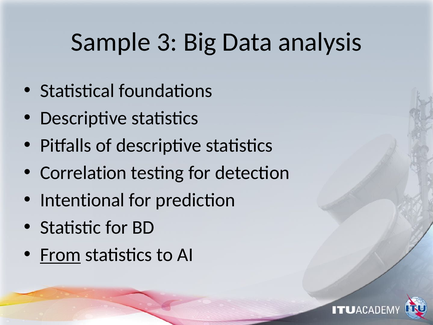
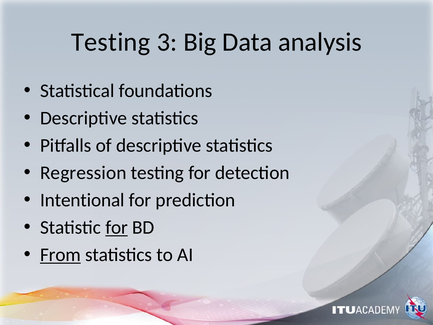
Sample: Sample -> Testing (111, 42)
Correlation: Correlation -> Regression (83, 173)
for underline: none -> present (117, 227)
